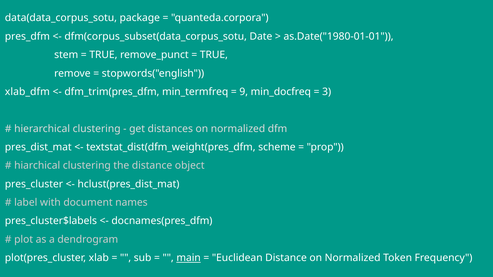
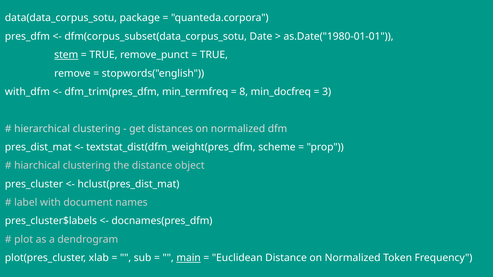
stem underline: none -> present (66, 55)
xlab_dfm: xlab_dfm -> with_dfm (27, 92)
9: 9 -> 8 (244, 92)
